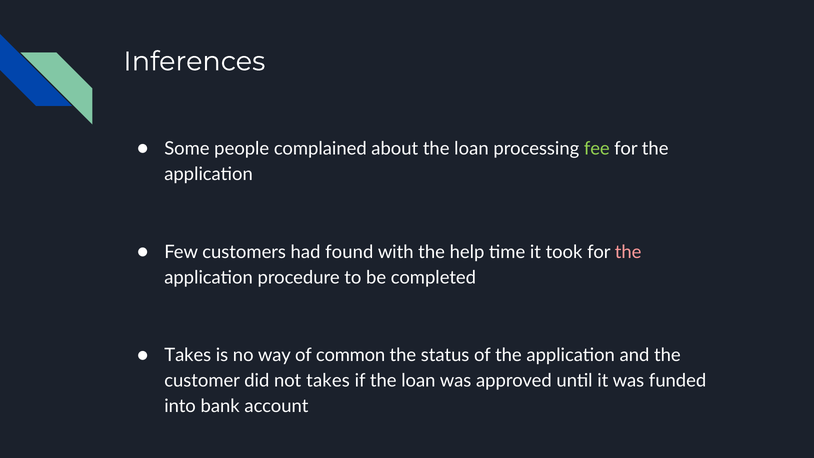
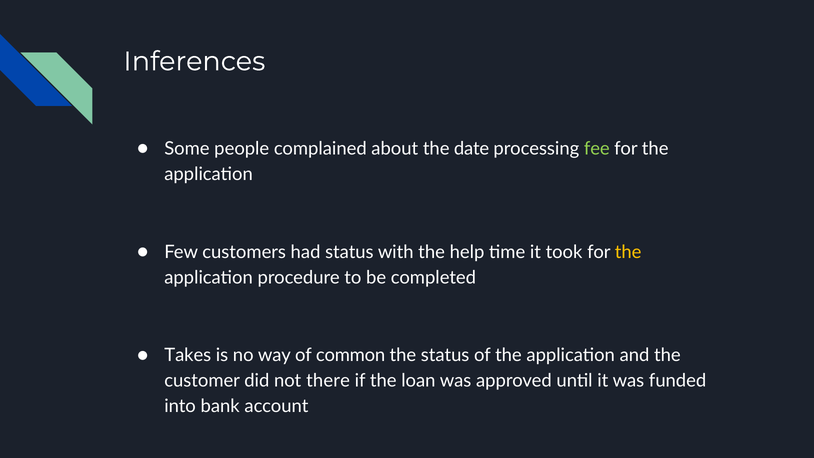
about the loan: loan -> date (472, 149)
had found: found -> status (349, 252)
the colour: pink -> yellow (628, 252)
not takes: takes -> there (328, 381)
